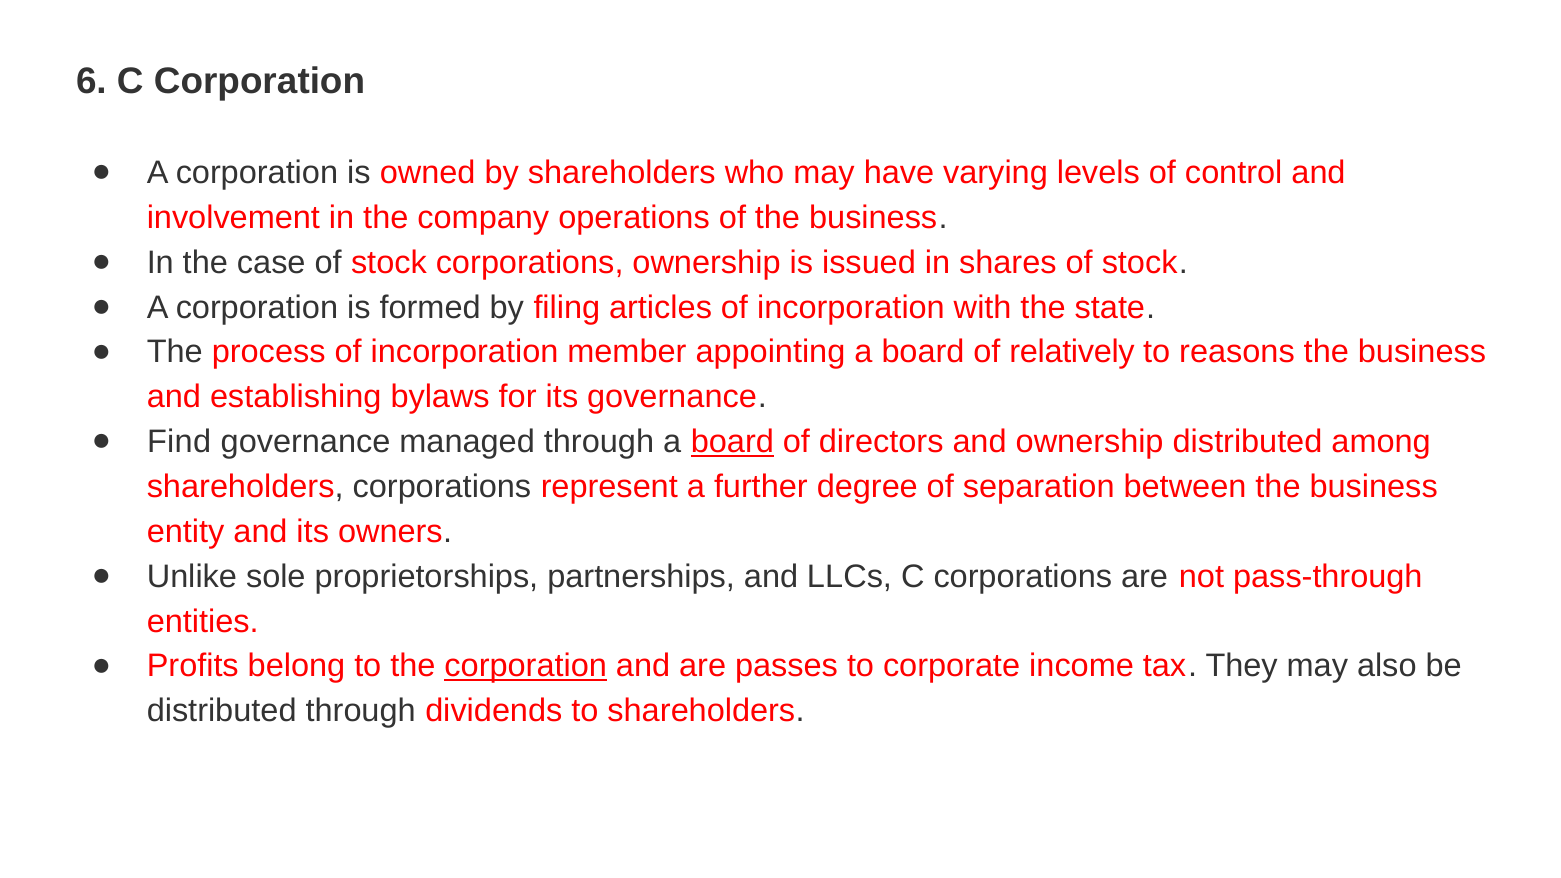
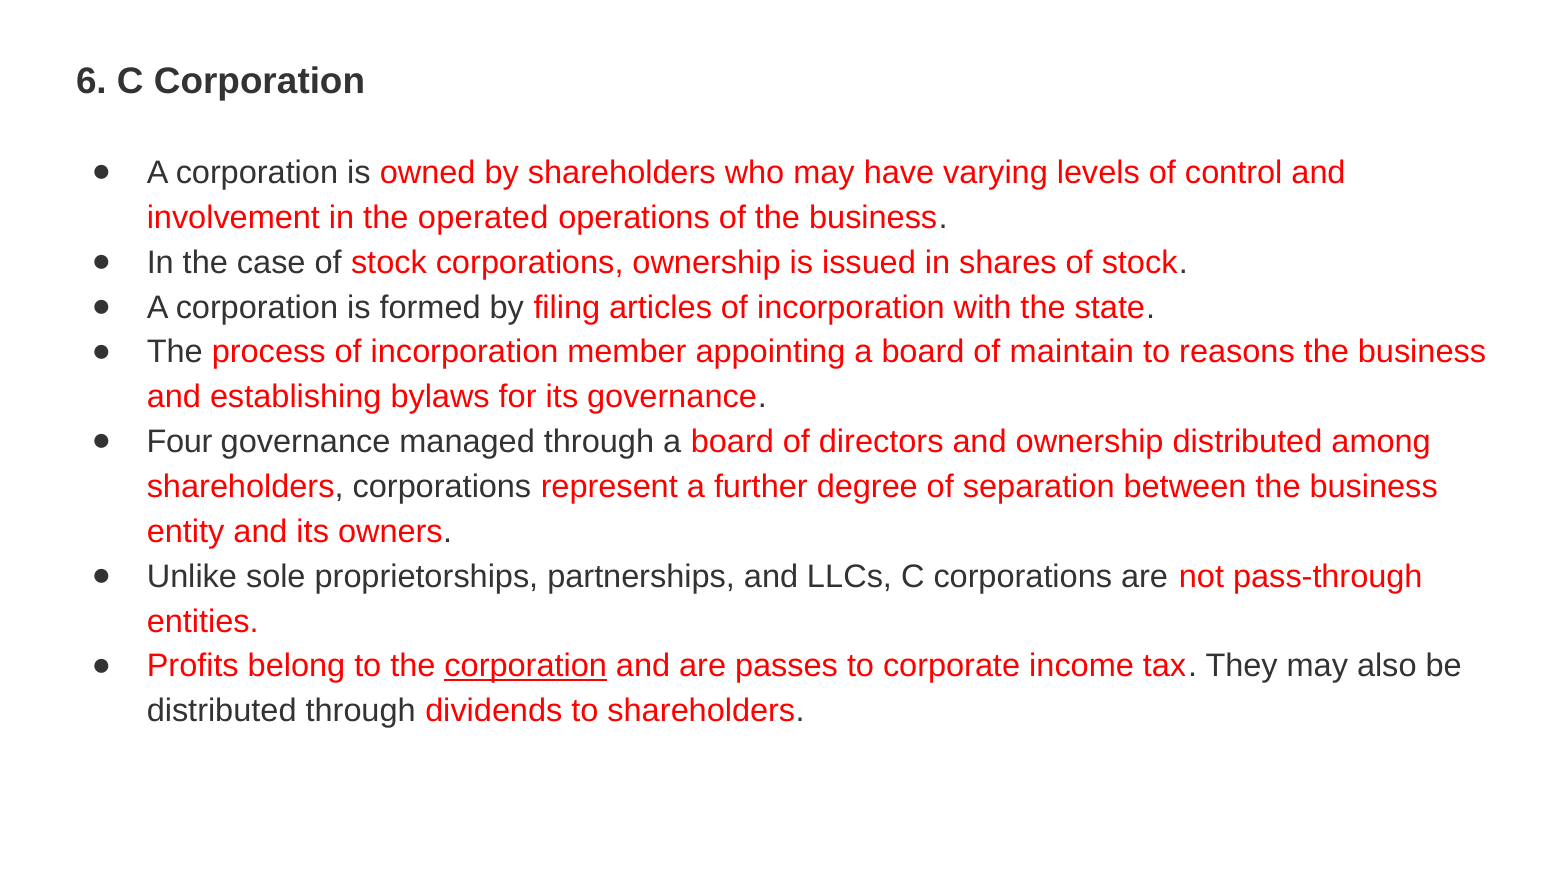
company: company -> operated (483, 218)
relatively: relatively -> maintain (1072, 352)
Find: Find -> Four (179, 442)
board underline: present -> none (732, 442)
